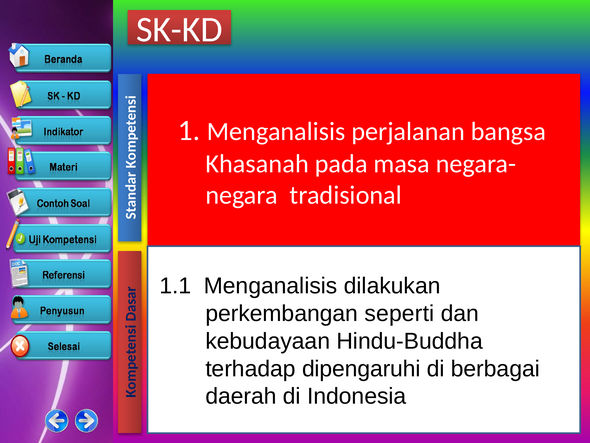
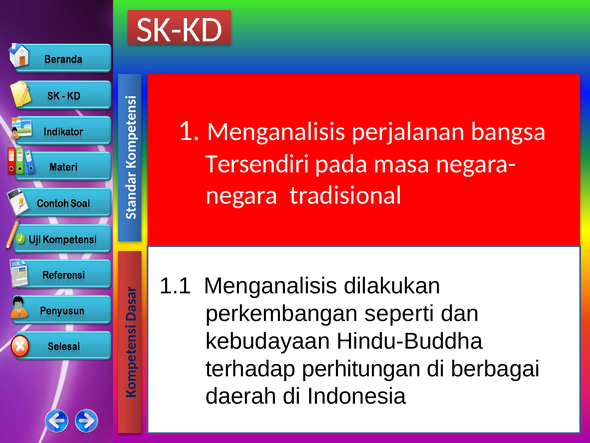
Khasanah: Khasanah -> Tersendiri (257, 164)
dipengaruhi: dipengaruhi -> perhitungan (361, 368)
